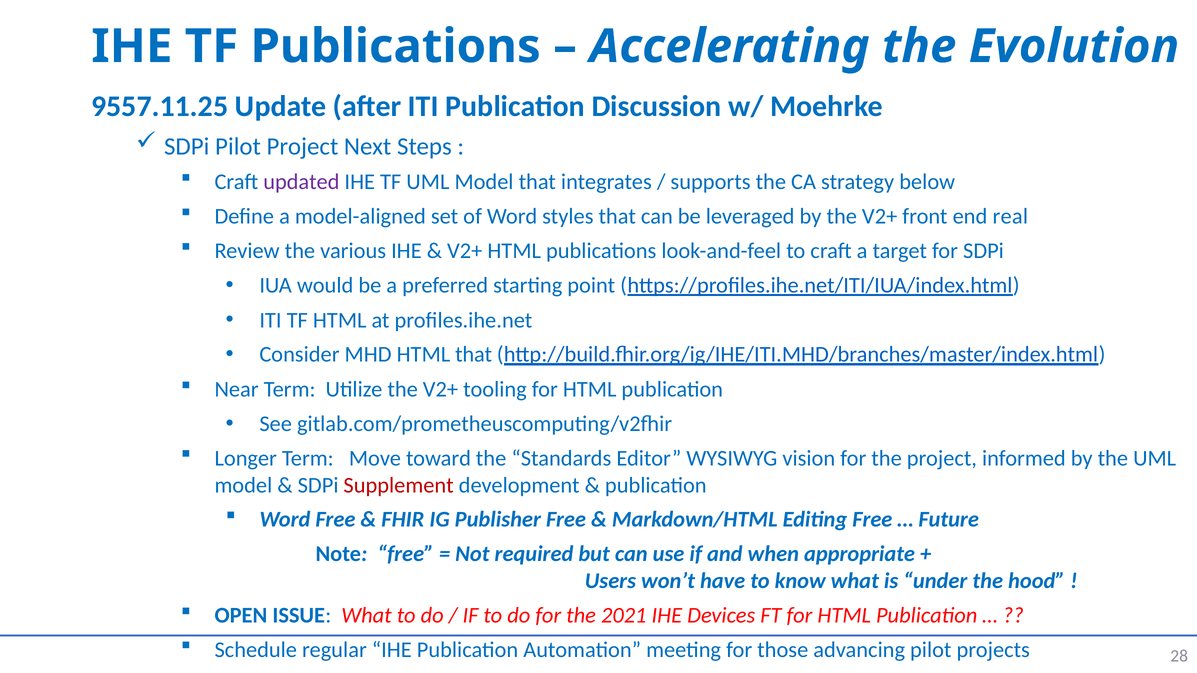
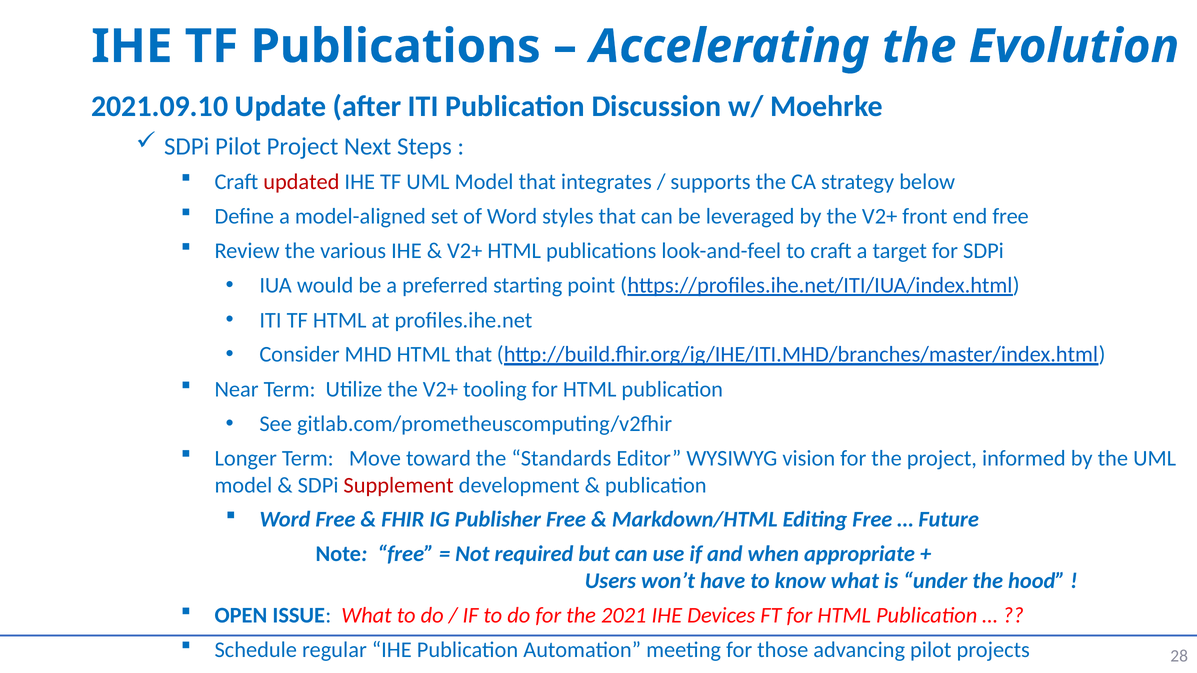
9557.11.25: 9557.11.25 -> 2021.09.10 (160, 106)
updated colour: purple -> red (301, 182)
end real: real -> free (1011, 217)
